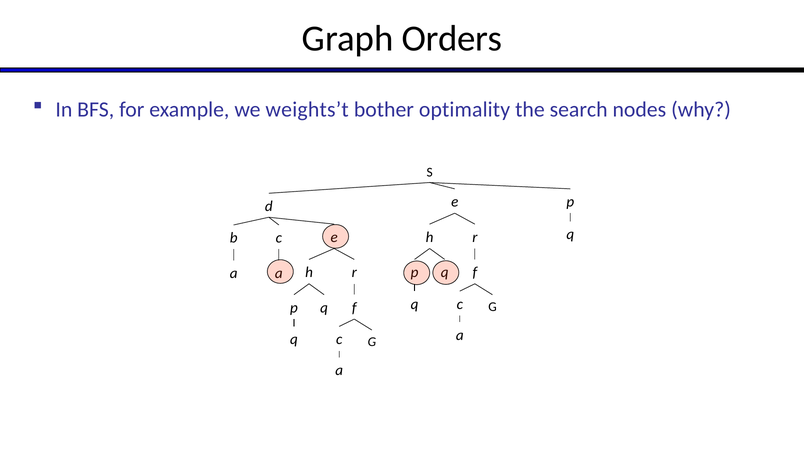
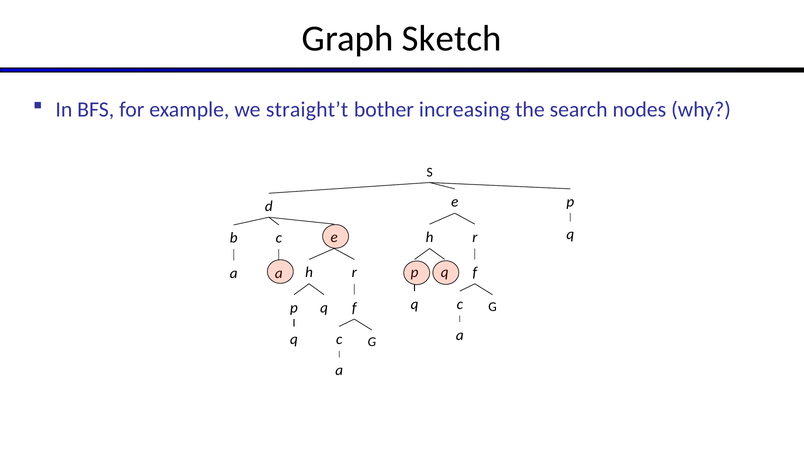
Orders: Orders -> Sketch (452, 39)
weights’t: weights’t -> straight’t (307, 110)
optimality: optimality -> increasing (464, 110)
